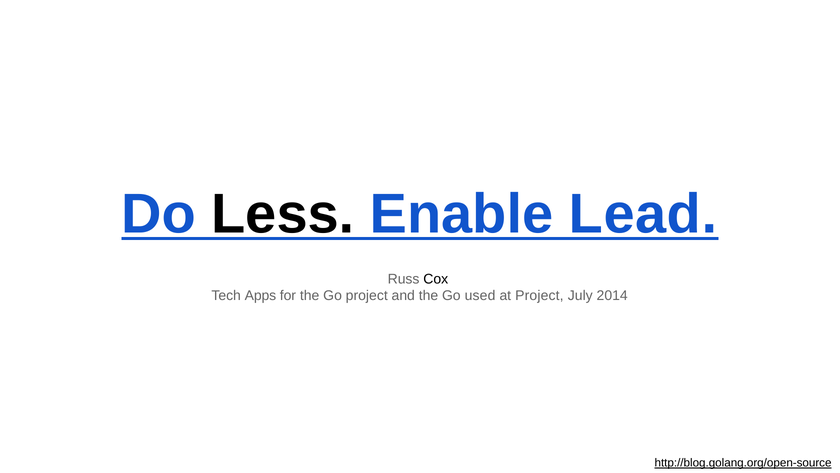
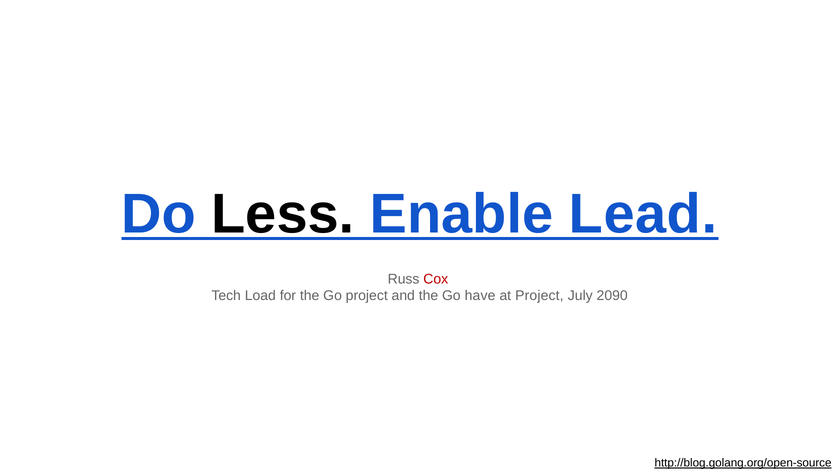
Cox colour: black -> red (436, 279)
Apps: Apps -> Load (260, 295)
used: used -> have (480, 295)
2014: 2014 -> 2090 (612, 295)
